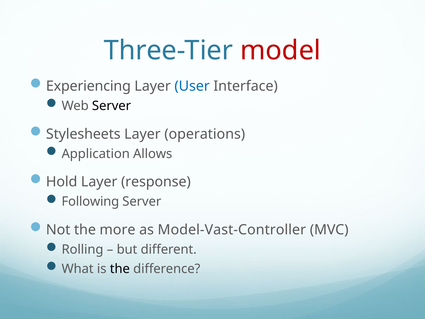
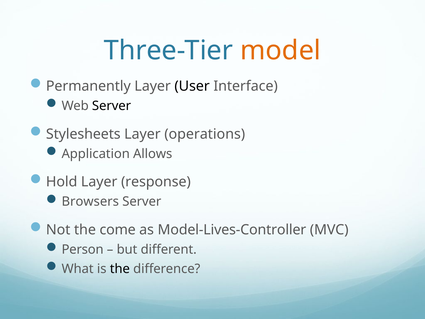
model colour: red -> orange (281, 51)
Experiencing: Experiencing -> Permanently (88, 86)
User colour: blue -> black (192, 86)
Following: Following -> Browsers (90, 202)
more: more -> come (118, 230)
Model-Vast-Controller: Model-Vast-Controller -> Model-Lives-Controller (232, 230)
Rolling: Rolling -> Person (83, 249)
